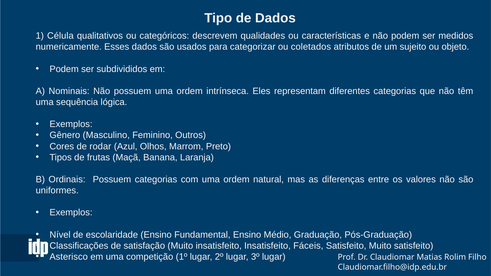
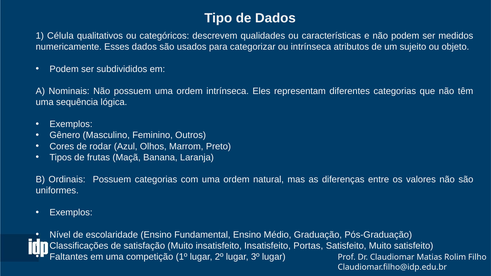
ou coletados: coletados -> intrínseca (311, 47)
Fáceis: Fáceis -> Portas (308, 246)
Asterisco: Asterisco -> Faltantes (69, 257)
